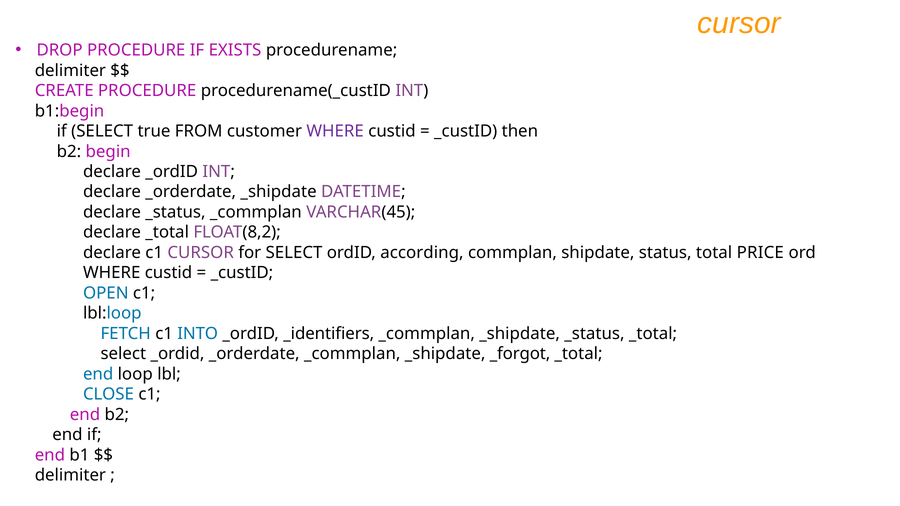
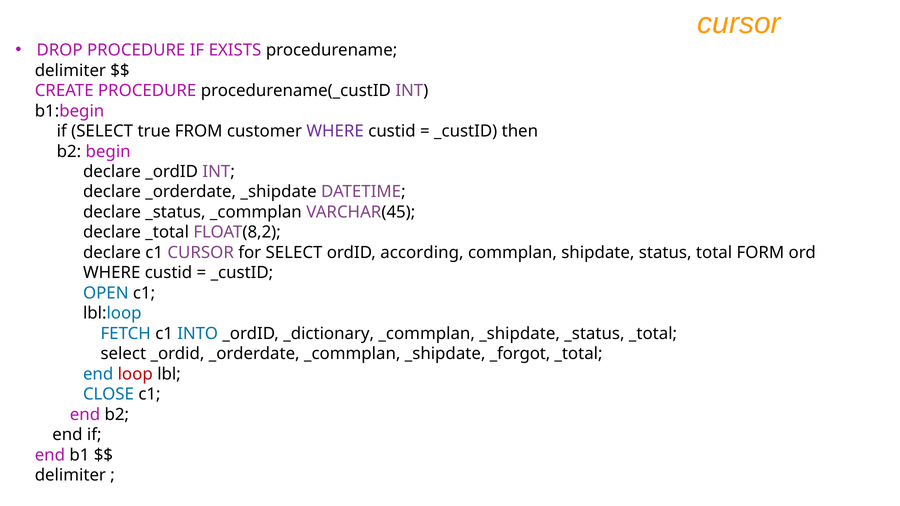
PRICE: PRICE -> FORM (760, 253)
_identifiers: _identifiers -> _dictionary (329, 334)
loop colour: black -> red (135, 374)
